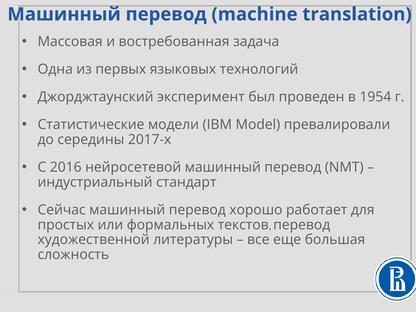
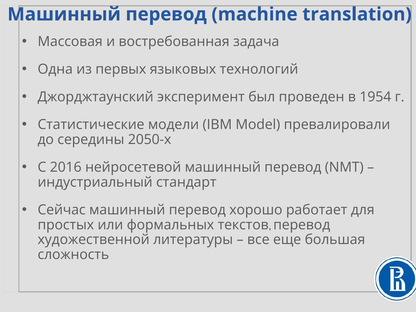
2017-х: 2017-х -> 2050-х (150, 139)
